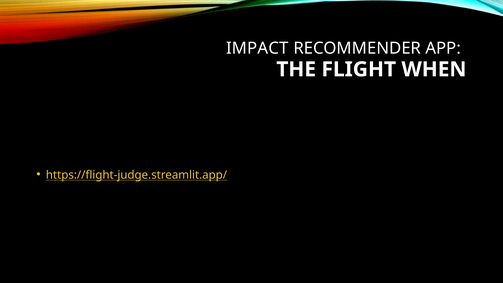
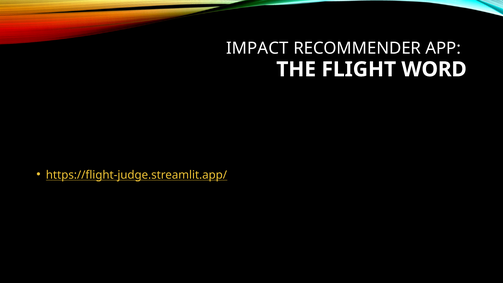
WHEN: WHEN -> WORD (434, 69)
